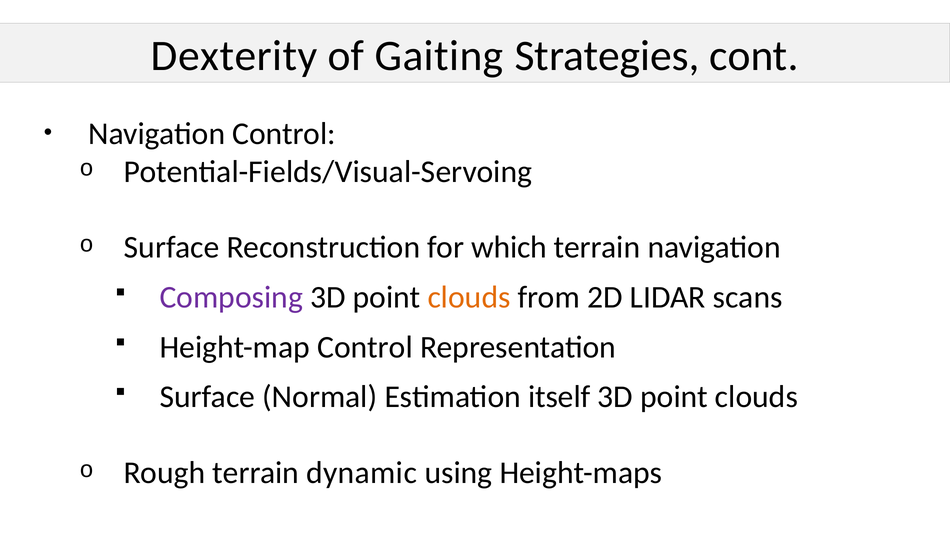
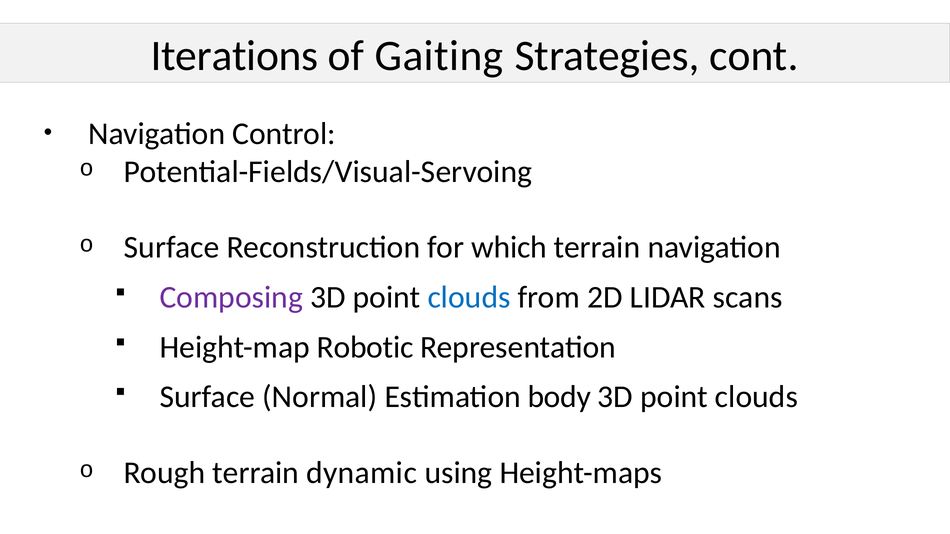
Dexterity: Dexterity -> Iterations (234, 56)
clouds colour: orange -> blue (469, 298)
Height-map Control: Control -> Robotic (365, 347)
itself: itself -> body (559, 397)
